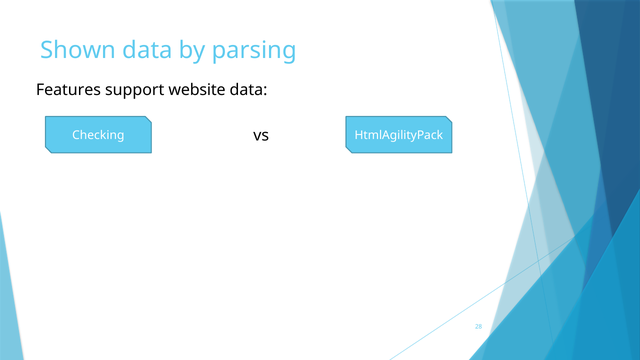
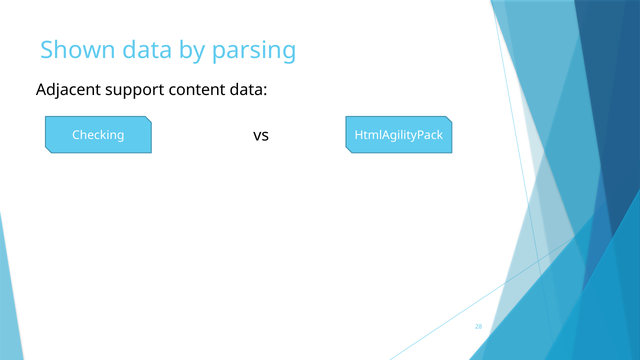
Features: Features -> Adjacent (68, 90)
website: website -> content (197, 90)
